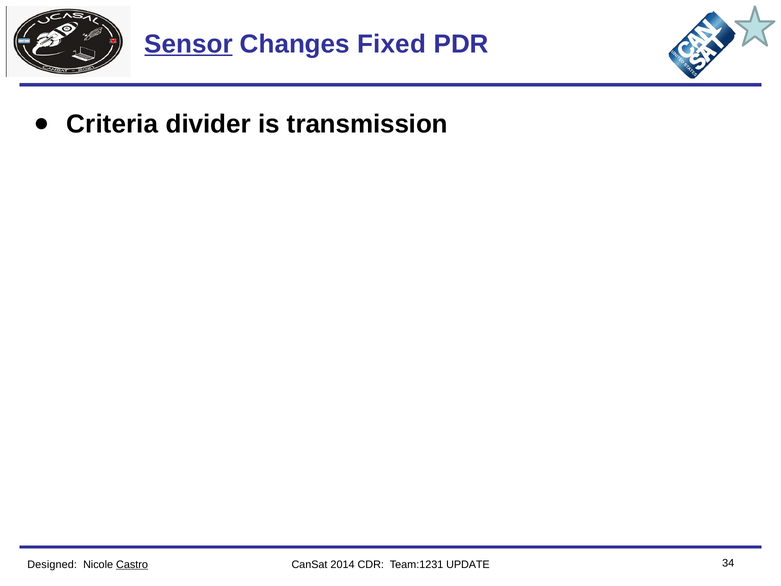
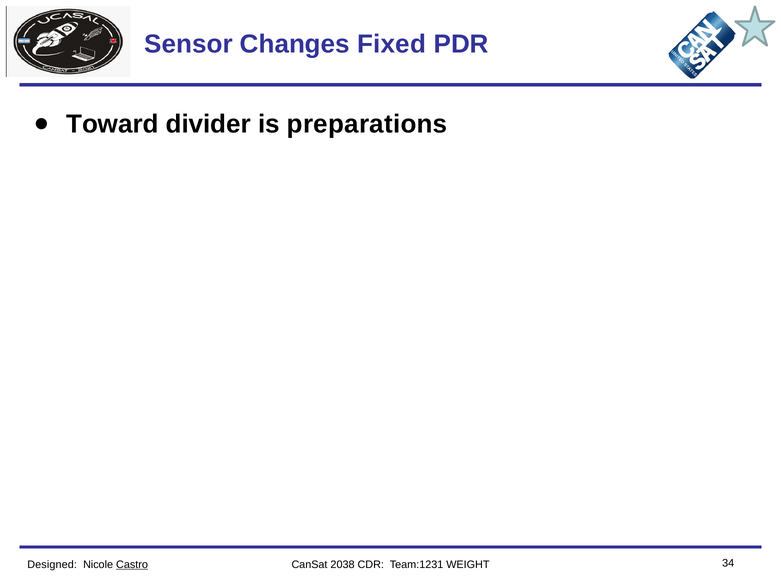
Sensor underline: present -> none (189, 44)
Criteria: Criteria -> Toward (112, 124)
transmission: transmission -> preparations (367, 124)
2014: 2014 -> 2038 (343, 564)
UPDATE: UPDATE -> WEIGHT (468, 564)
